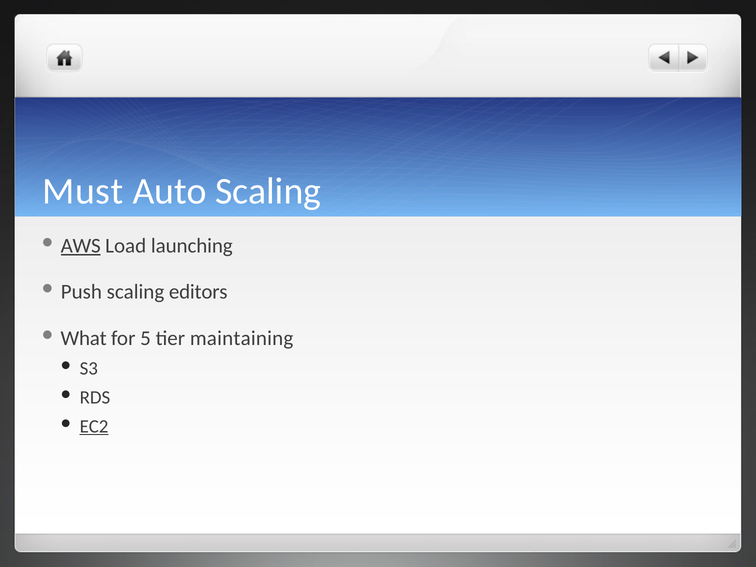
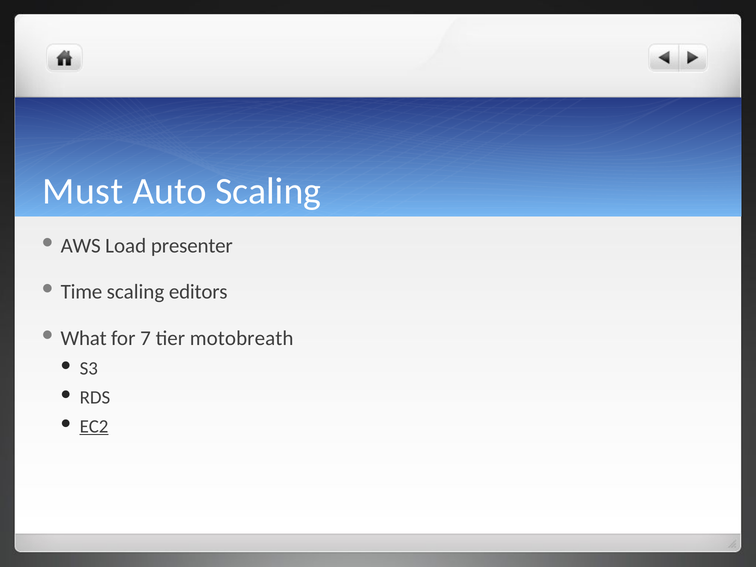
AWS underline: present -> none (81, 246)
launching: launching -> presenter (192, 246)
Push: Push -> Time (81, 292)
5: 5 -> 7 (145, 338)
maintaining: maintaining -> motobreath (242, 338)
